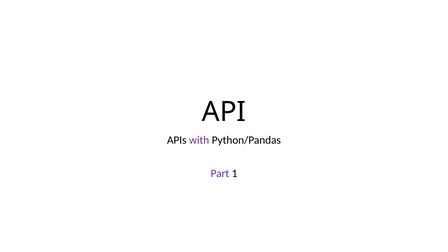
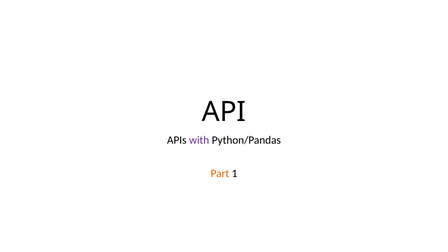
Part colour: purple -> orange (220, 174)
